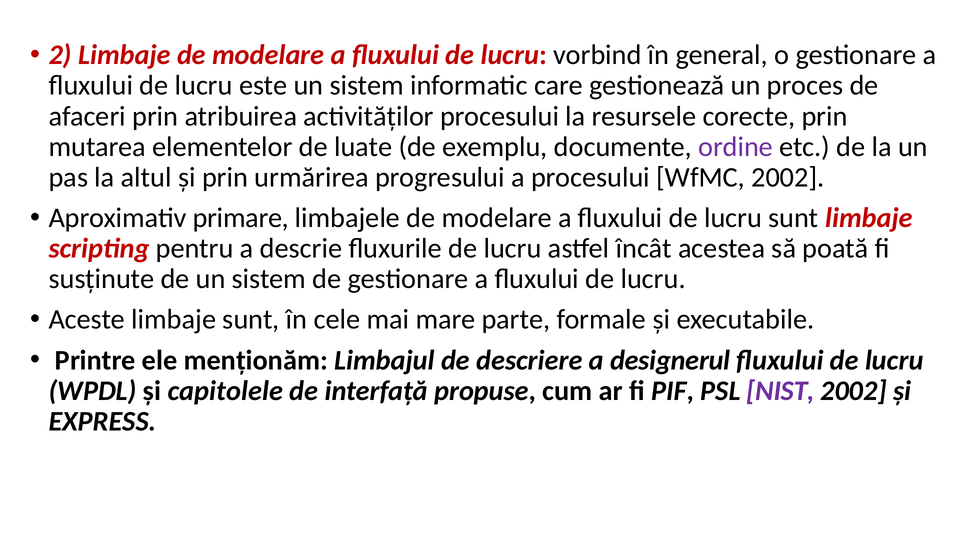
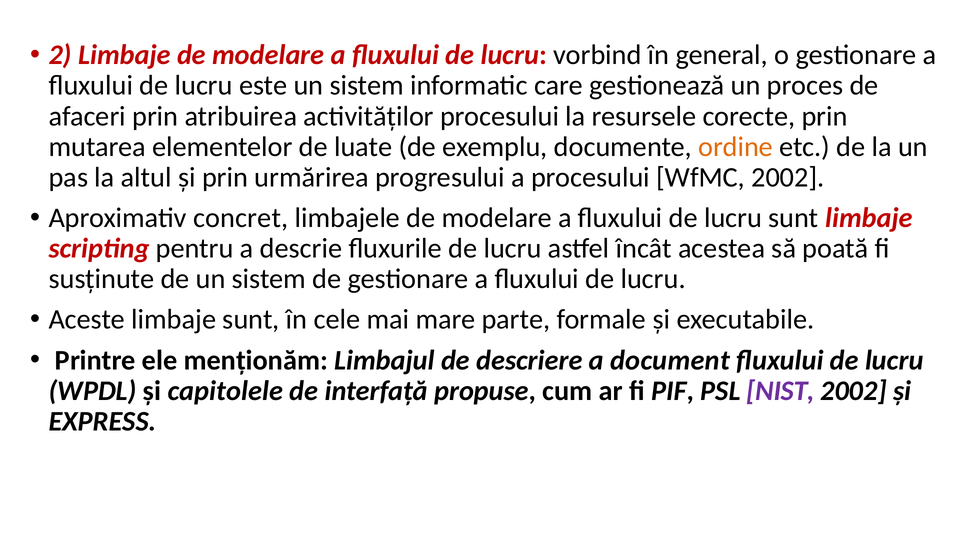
ordine colour: purple -> orange (736, 147)
primare: primare -> concret (241, 218)
designerul: designerul -> document (670, 360)
